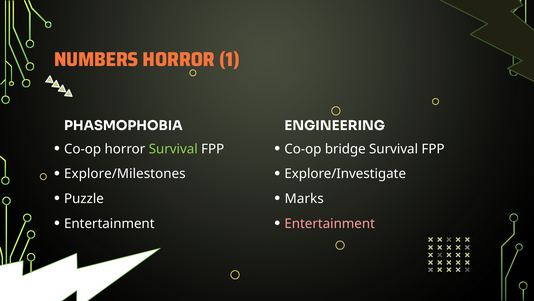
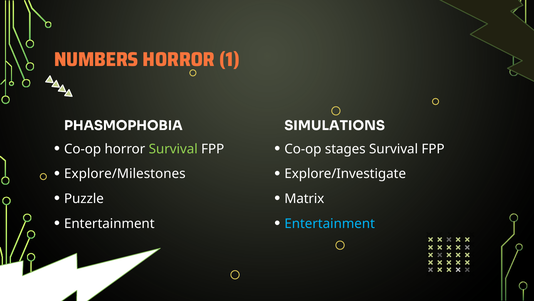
ENGINEERING: ENGINEERING -> SIMULATIONS (335, 125)
bridge: bridge -> stages (345, 149)
Marks: Marks -> Matrix (304, 198)
Entertainment colour: pink -> light blue (330, 223)
